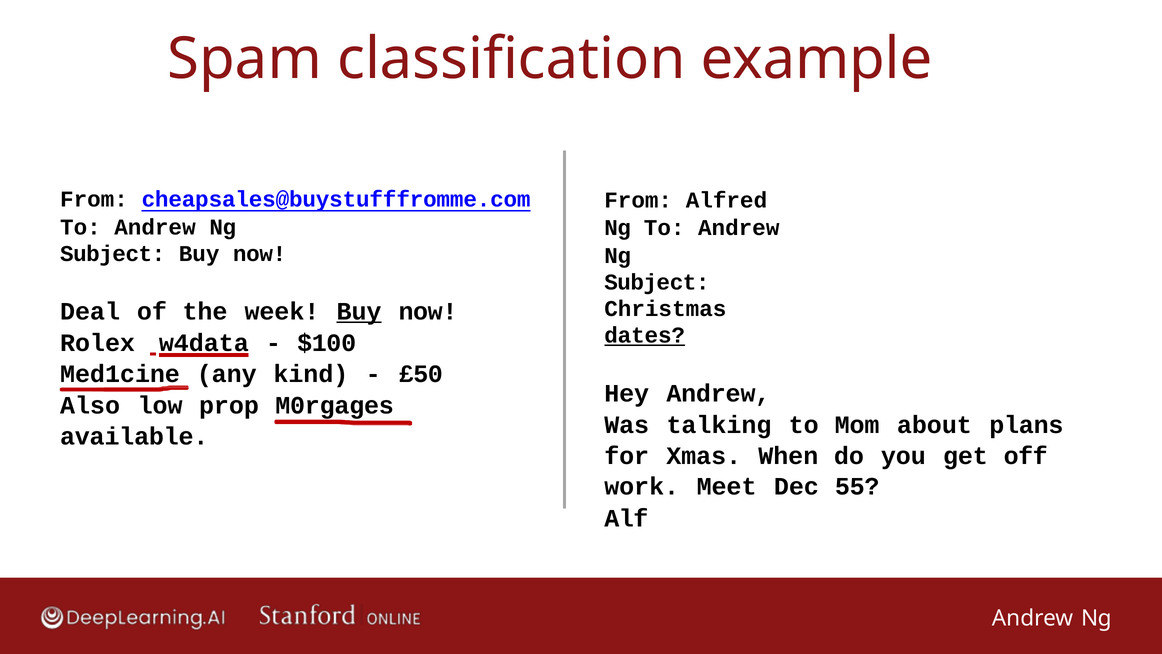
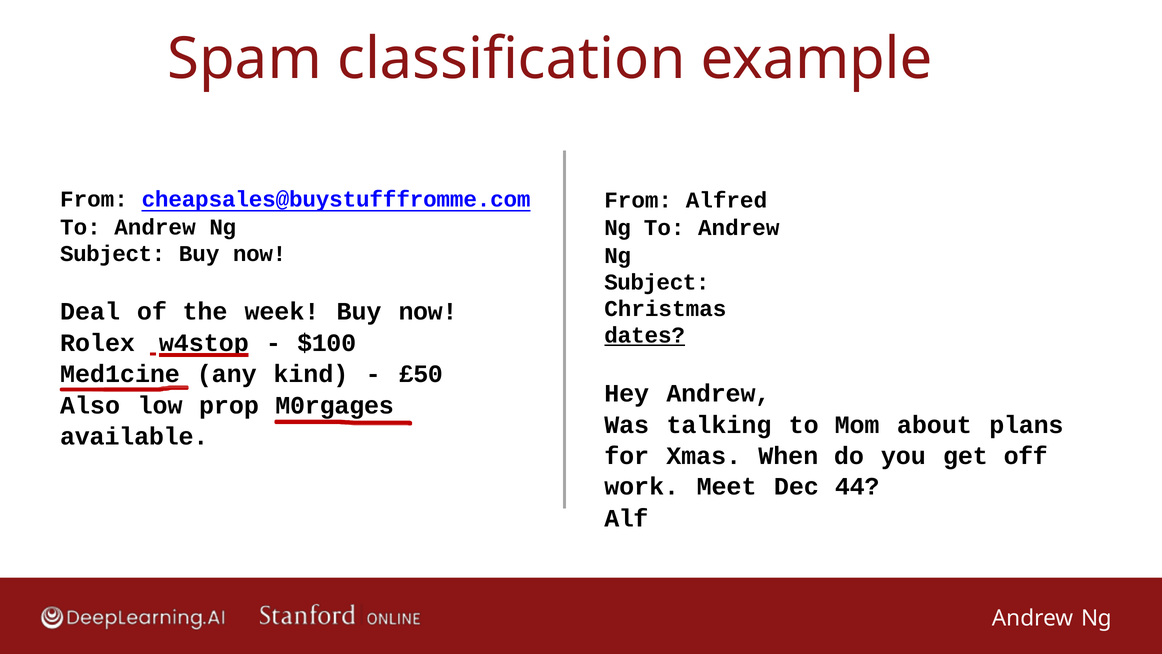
Buy underline: present -> none (359, 311)
w4data: w4data -> w4stop (204, 343)
55: 55 -> 44 (857, 486)
